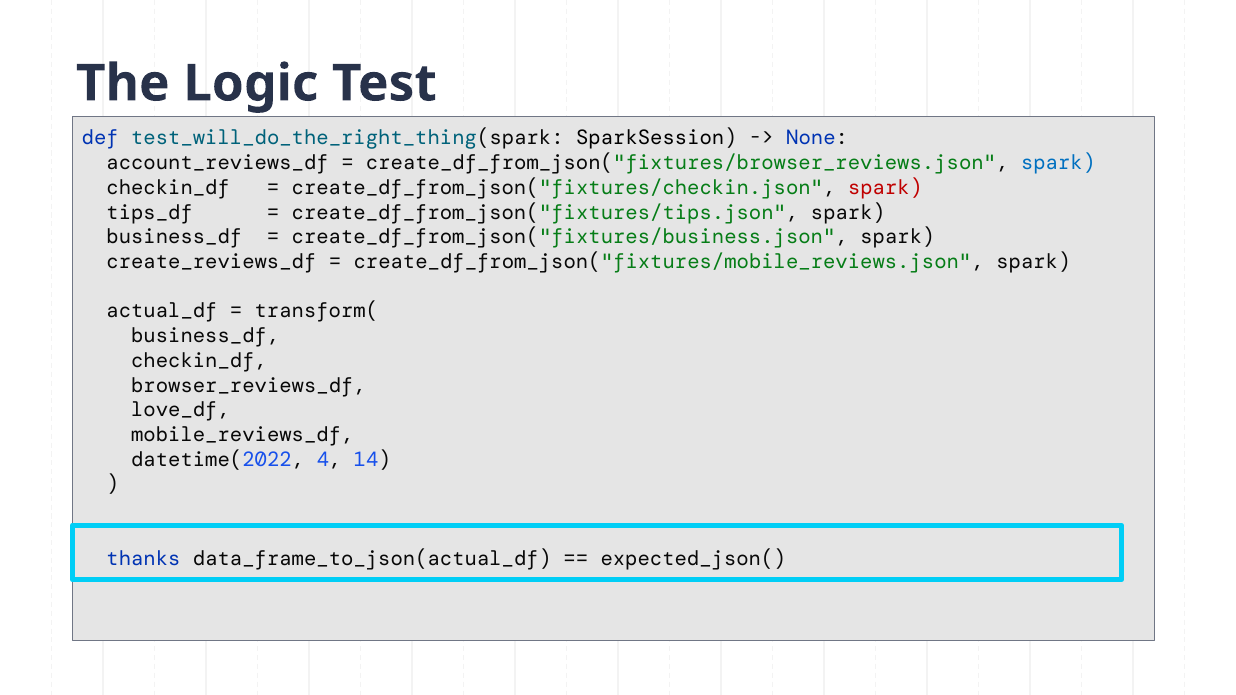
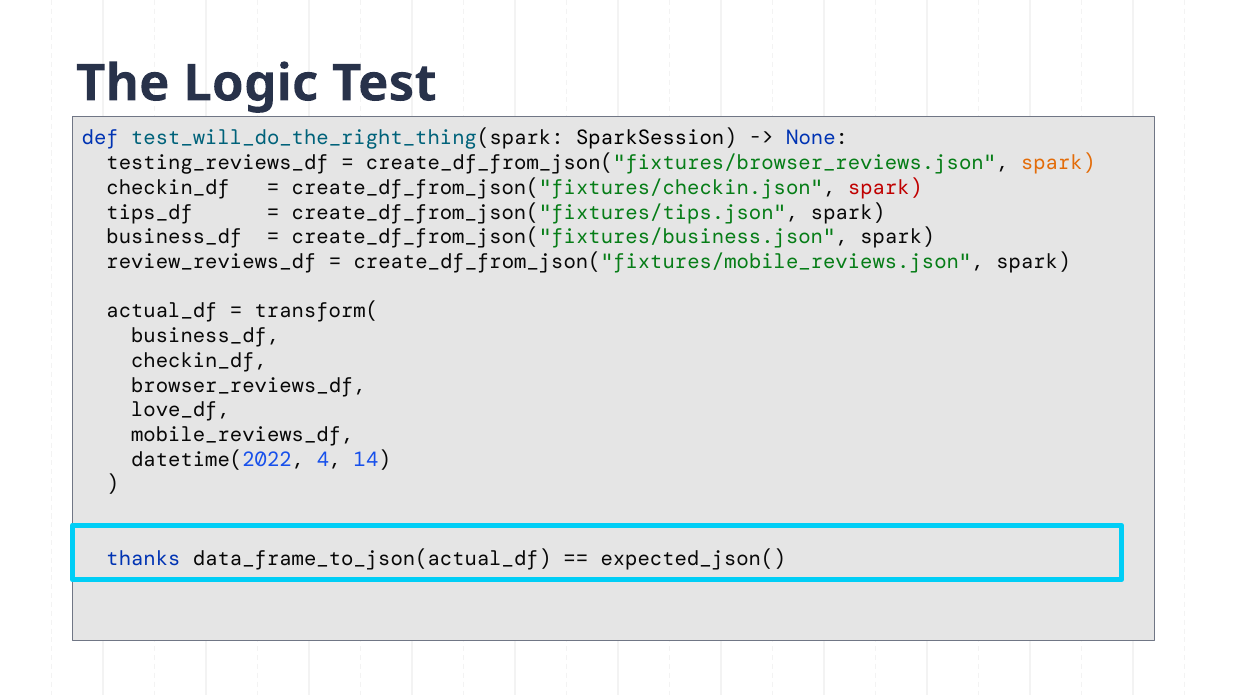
account_reviews_df: account_reviews_df -> testing_reviews_df (218, 163)
spark colour: blue -> orange (1058, 163)
create_reviews_df: create_reviews_df -> review_reviews_df (211, 262)
